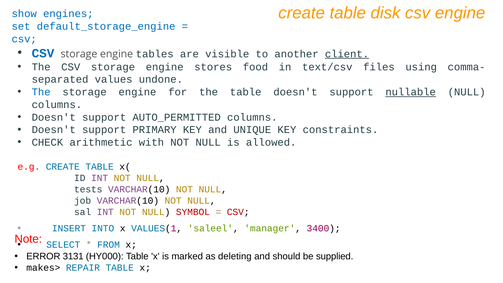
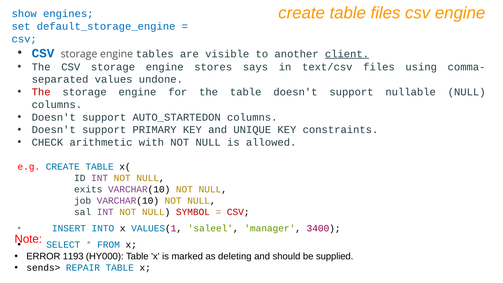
table disk: disk -> files (386, 13)
food: food -> says (255, 67)
The colour: blue -> red (41, 92)
nullable underline: present -> none (411, 92)
AUTO_PERMITTED: AUTO_PERMITTED -> AUTO_STARTEDON (177, 117)
tests: tests -> exits (88, 189)
3131: 3131 -> 1193 (73, 256)
makes>: makes> -> sends> (43, 268)
